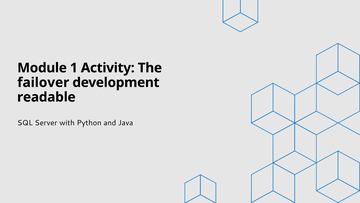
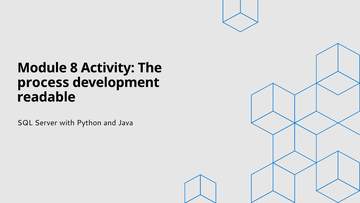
1: 1 -> 8 (74, 68)
failover: failover -> process (43, 82)
